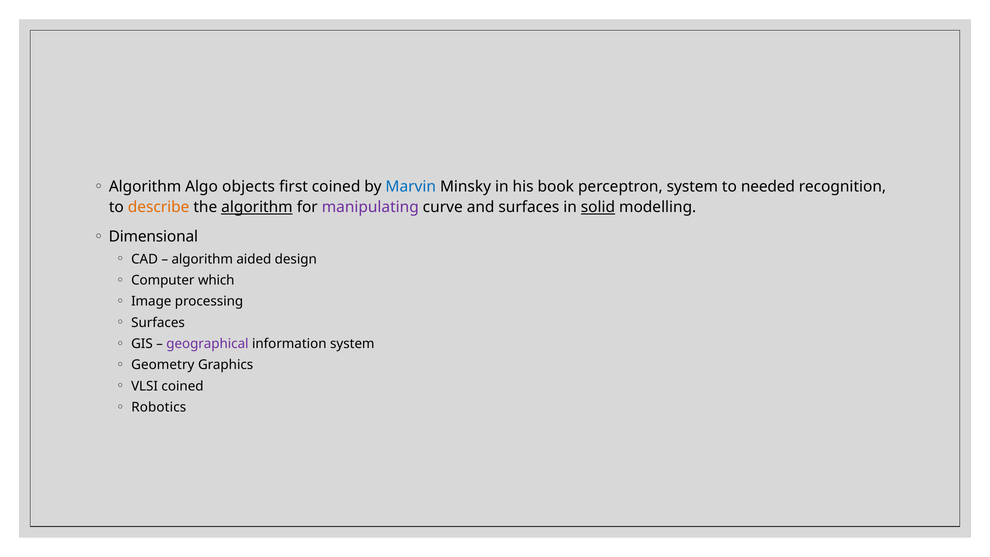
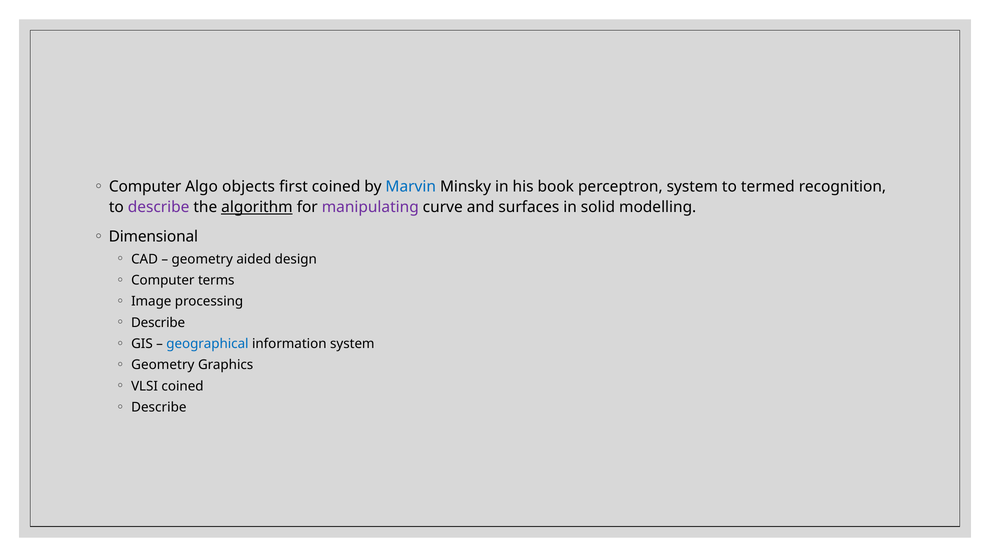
Algorithm: Algorithm -> Computer (145, 187)
needed: needed -> termed (768, 187)
describe colour: orange -> purple (159, 207)
solid underline: present -> none (598, 207)
algorithm: algorithm -> geometry (202, 259)
which: which -> terms (216, 280)
Surfaces: Surfaces -> Describe (158, 323)
geographical colour: purple -> blue (207, 344)
Robotics: Robotics -> Describe (159, 407)
